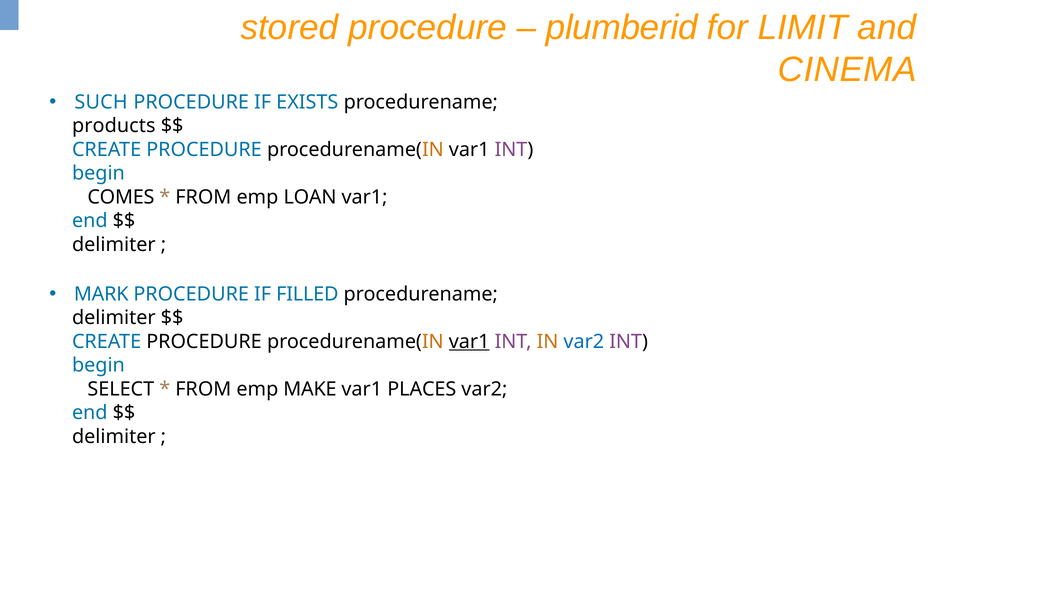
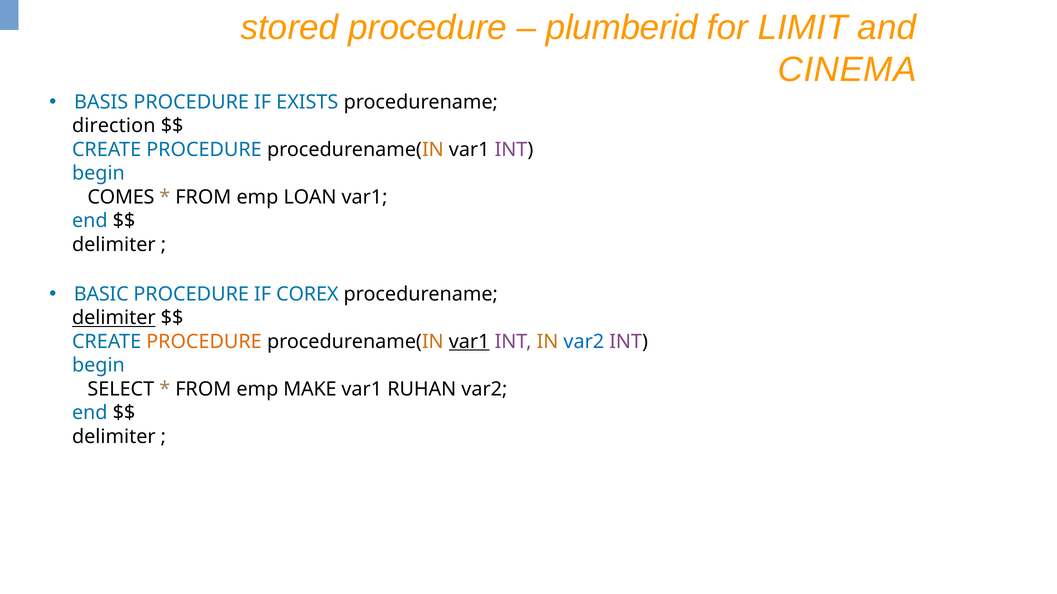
SUCH: SUCH -> BASIS (101, 102)
products: products -> direction (114, 126)
MARK: MARK -> BASIC (101, 294)
FILLED: FILLED -> COREX (307, 294)
delimiter underline: none -> present (114, 318)
PROCEDURE colour: black -> orange (204, 342)
PLACES: PLACES -> RUHAN (422, 390)
